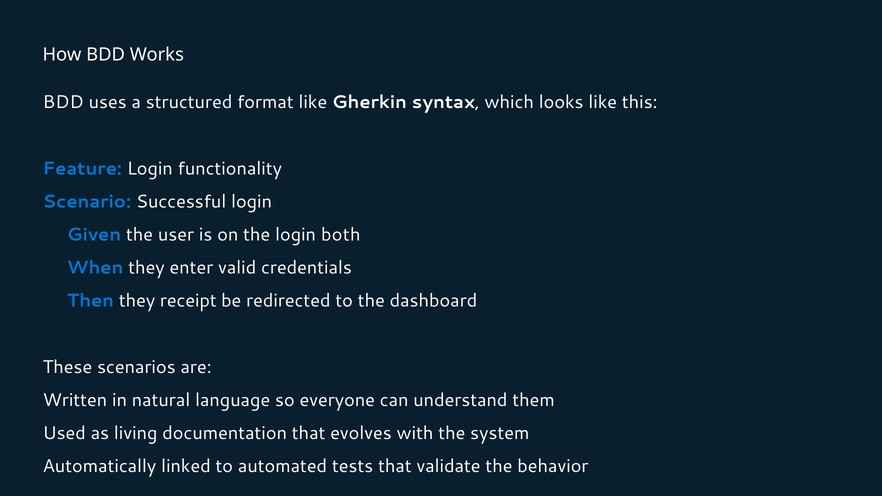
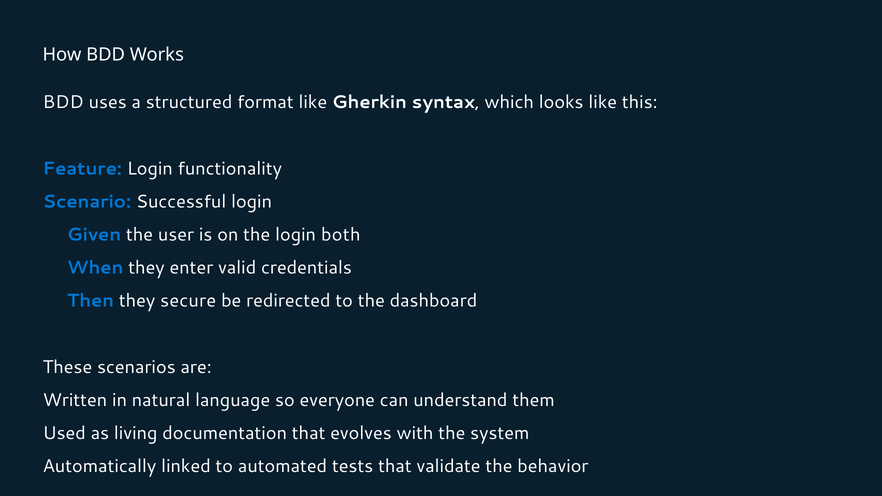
receipt: receipt -> secure (188, 301)
